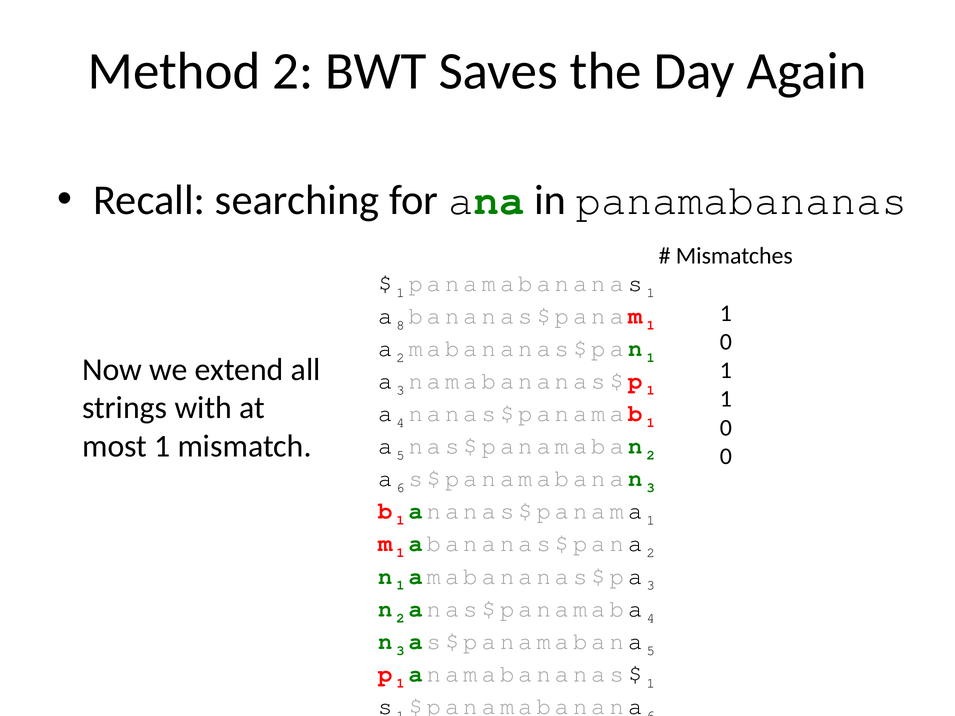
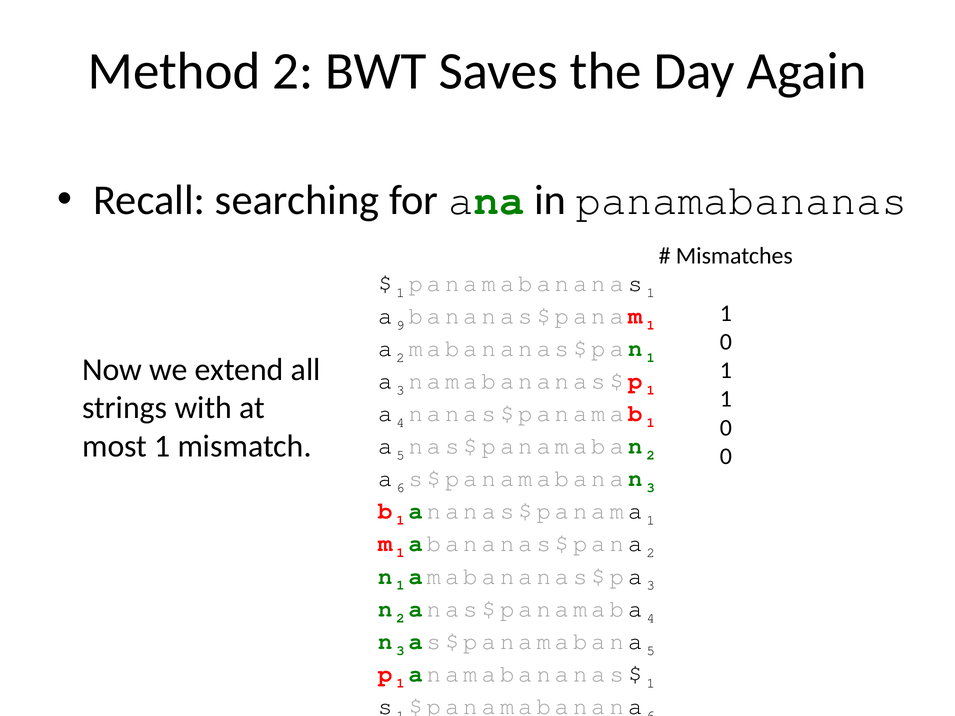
8: 8 -> 9 (400, 325)
